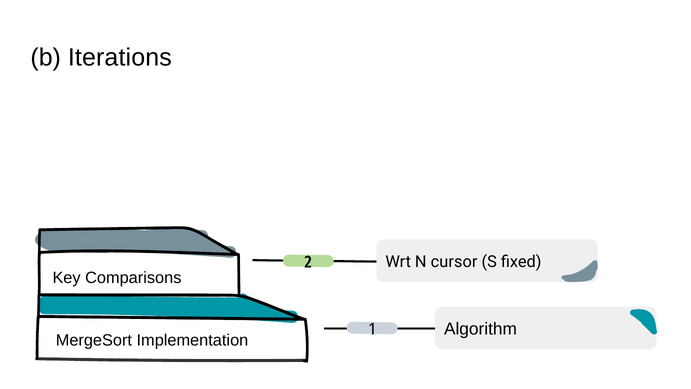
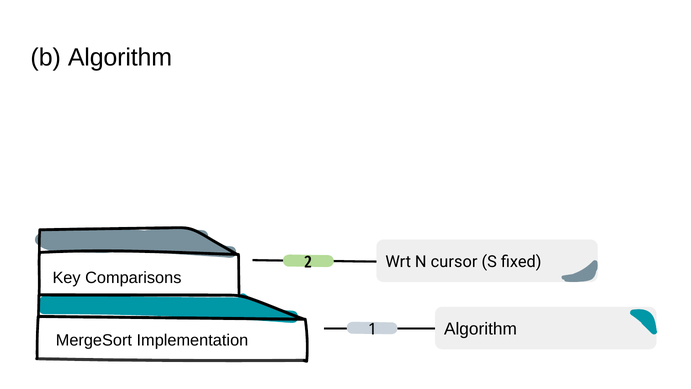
b Iterations: Iterations -> Algorithm (120, 57)
